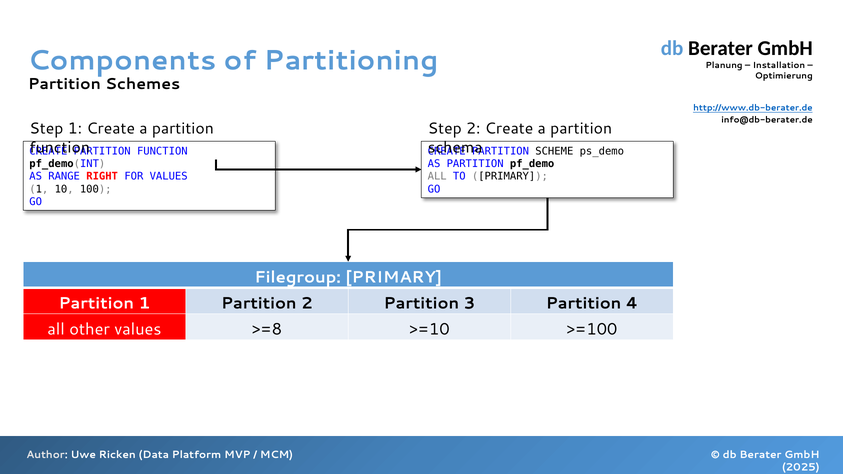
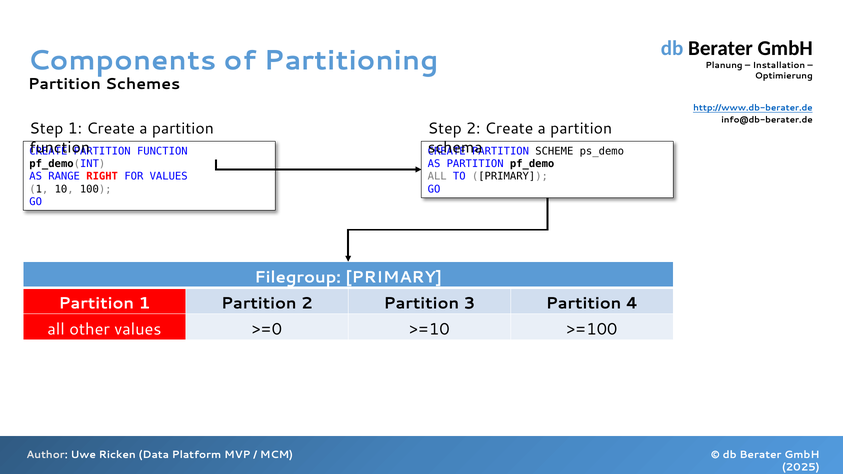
>=8: >=8 -> >=0 (267, 329)
